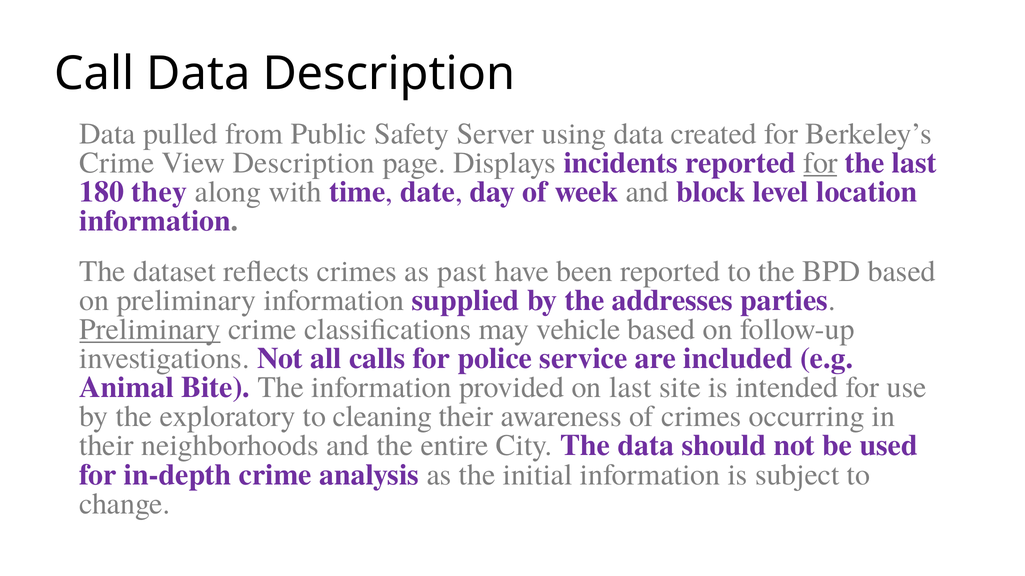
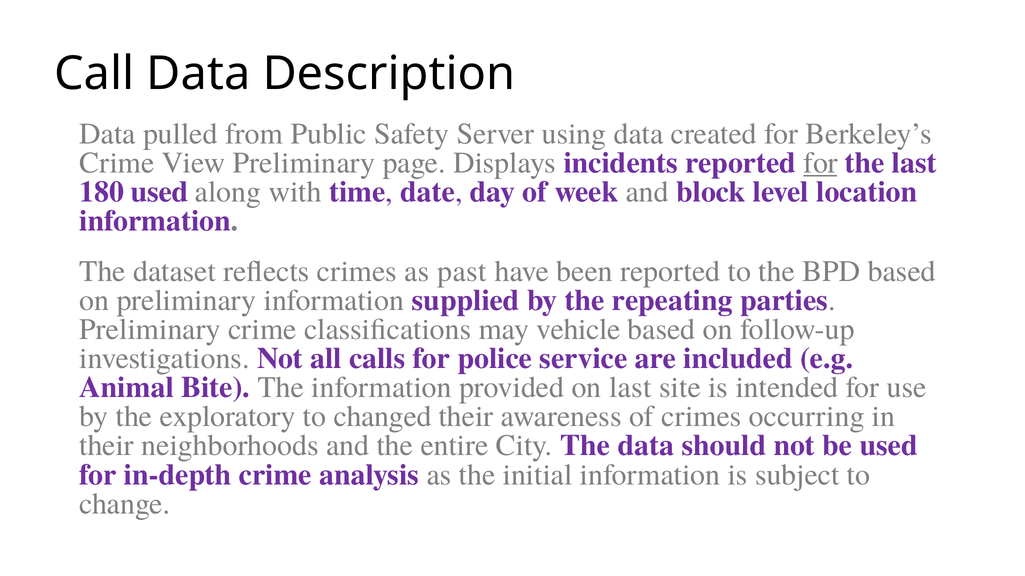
View Description: Description -> Preliminary (304, 163)
180 they: they -> used (160, 192)
addresses: addresses -> repeating (672, 301)
Preliminary underline: present -> none (150, 330)
cleaning: cleaning -> changed (383, 417)
